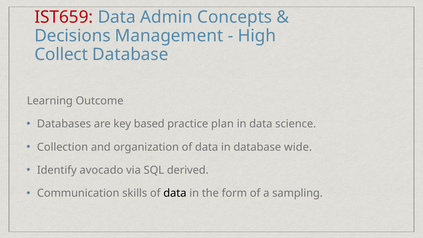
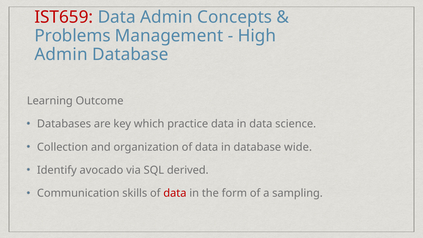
Decisions: Decisions -> Problems (72, 36)
Collect: Collect -> Admin (61, 54)
based: based -> which (149, 124)
practice plan: plan -> data (222, 124)
data colour: black -> red (175, 193)
